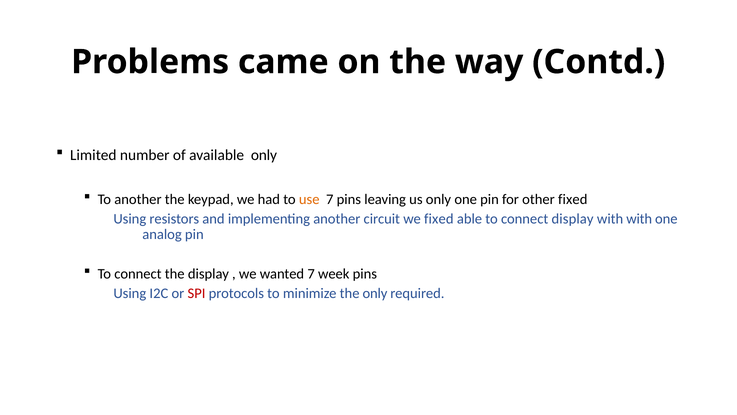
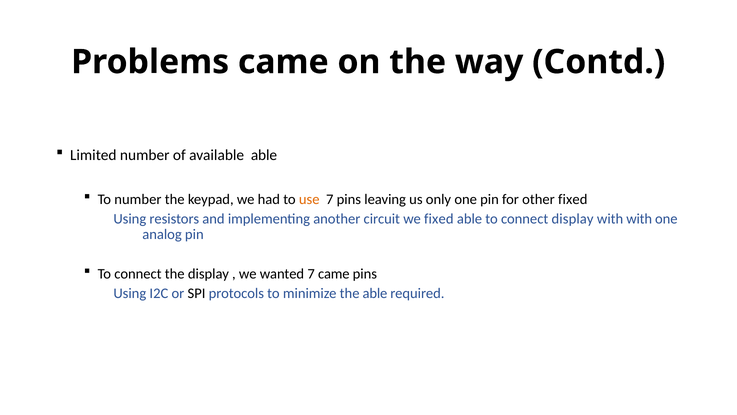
available only: only -> able (264, 155)
To another: another -> number (138, 199)
7 week: week -> came (334, 273)
SPI colour: red -> black (197, 293)
the only: only -> able (375, 293)
